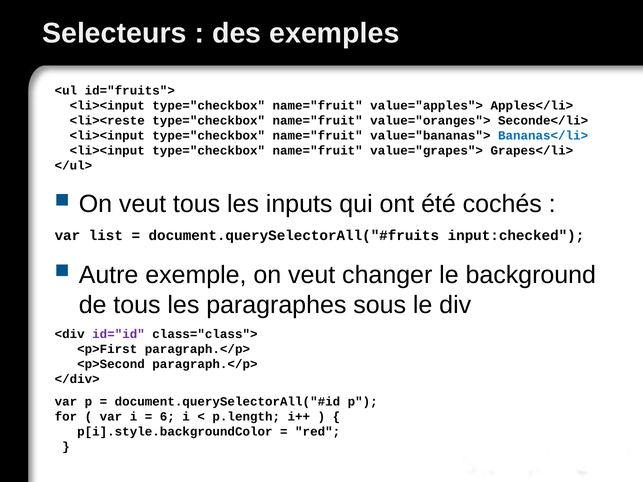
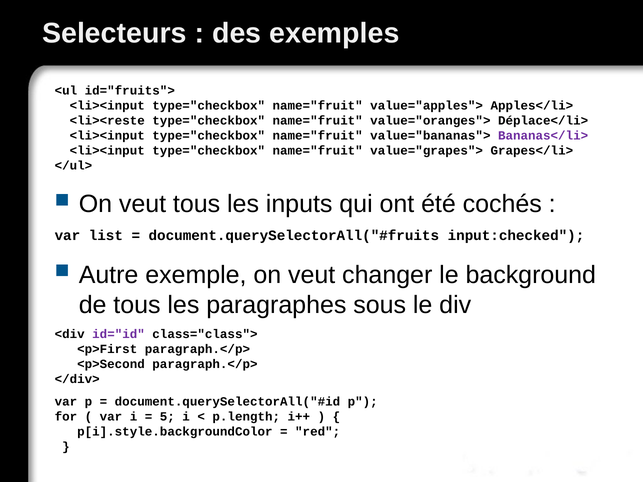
Seconde</li>: Seconde</li> -> Déplace</li> (543, 121)
Bananas</li> colour: blue -> purple (543, 136)
6: 6 -> 5 (167, 417)
